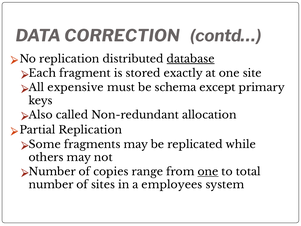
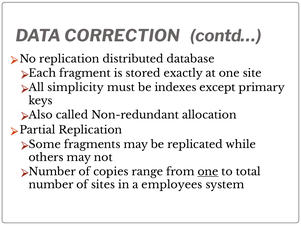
database underline: present -> none (191, 59)
expensive: expensive -> simplicity (76, 88)
schema: schema -> indexes (176, 88)
